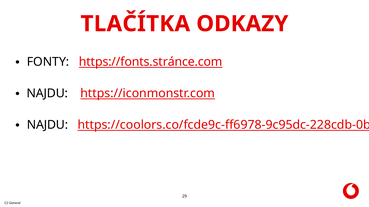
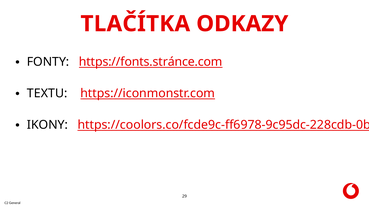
NAJDU: NAJDU -> TEXTU (47, 94)
NAJDU: NAJDU -> IKONY (47, 125)
